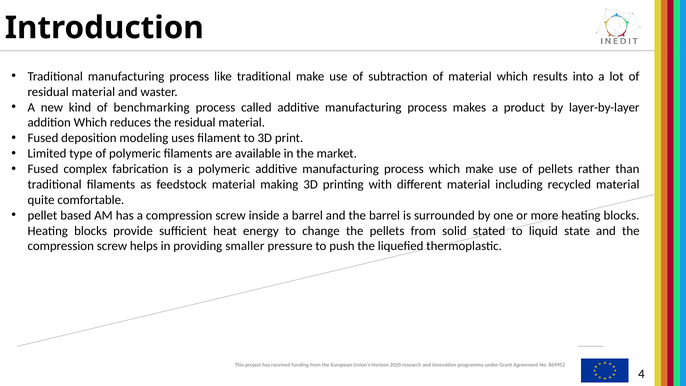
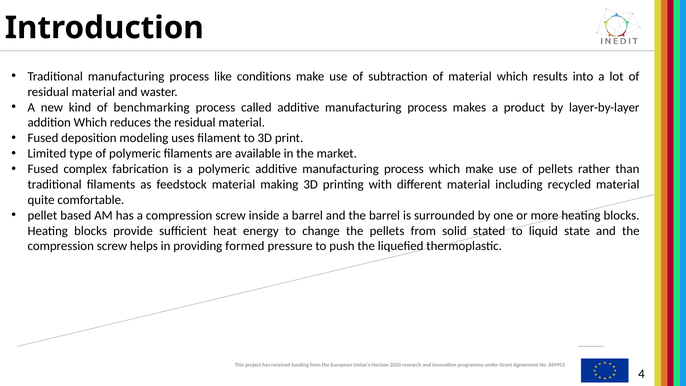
like traditional: traditional -> conditions (264, 76)
smaller: smaller -> formed (245, 246)
